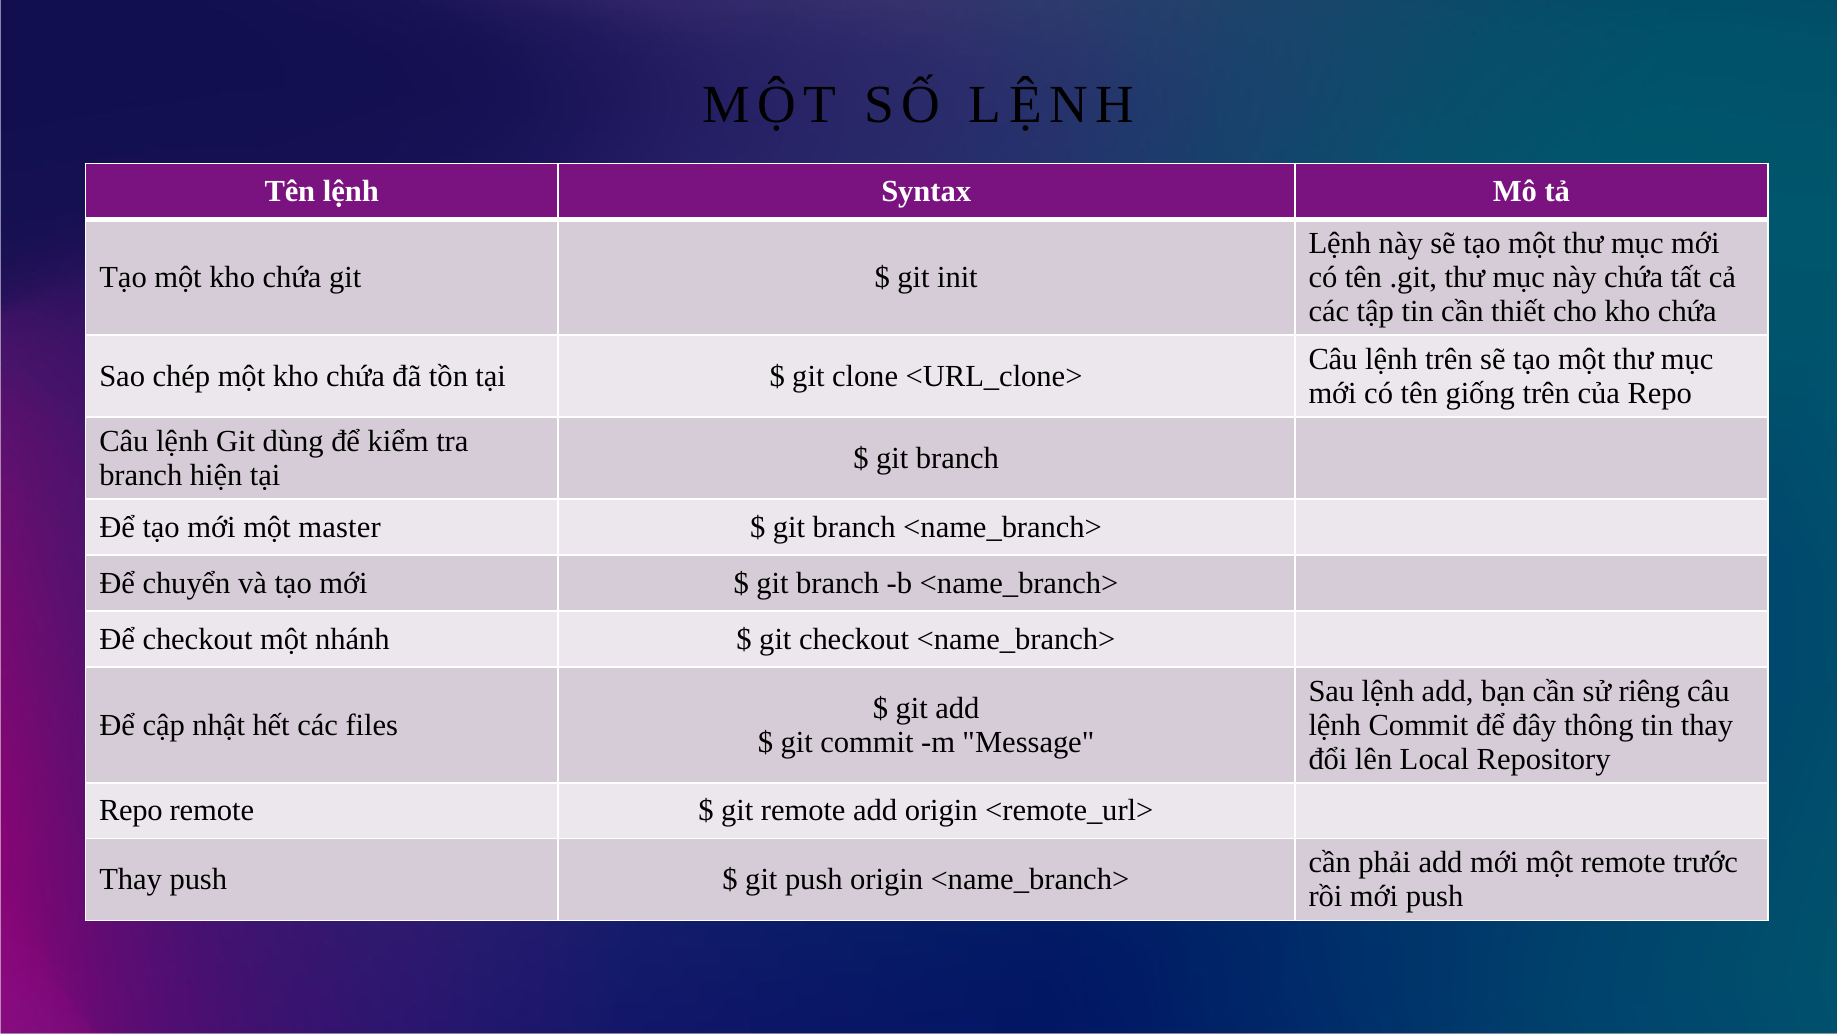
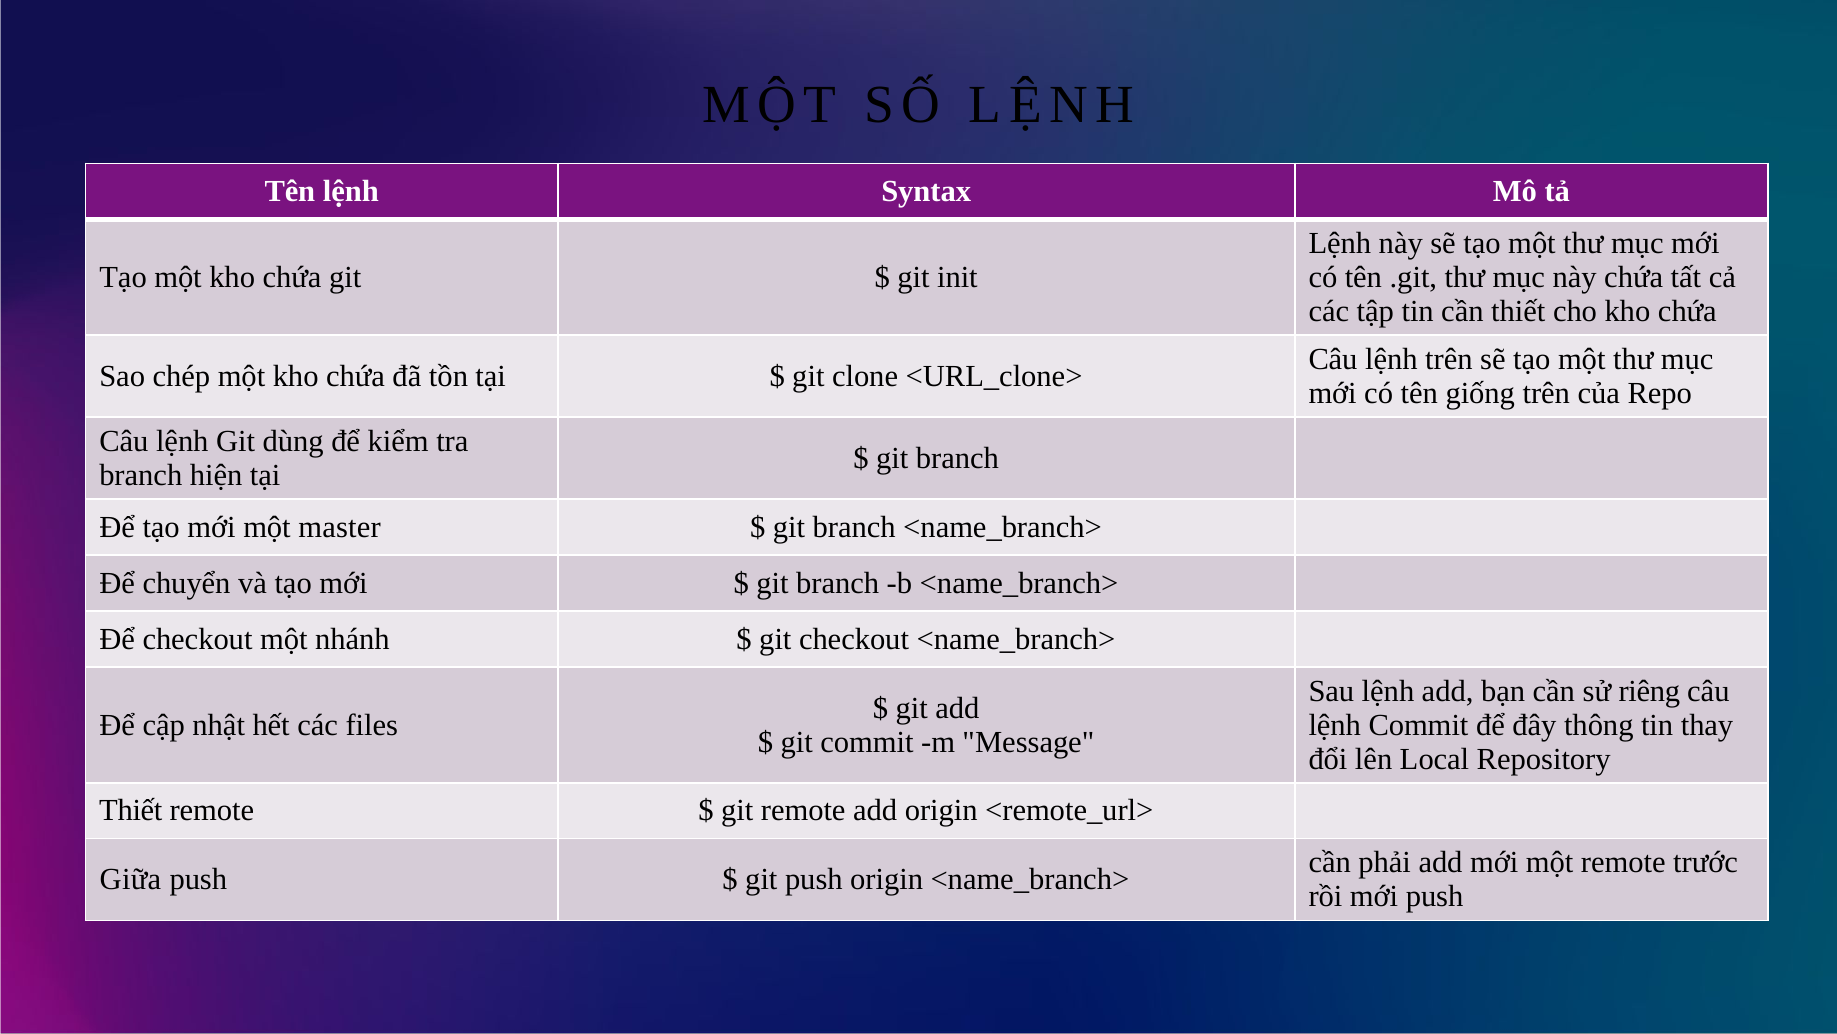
Repo: Repo -> Thiết (131, 810)
Thay: Thay -> Giữa (130, 879)
